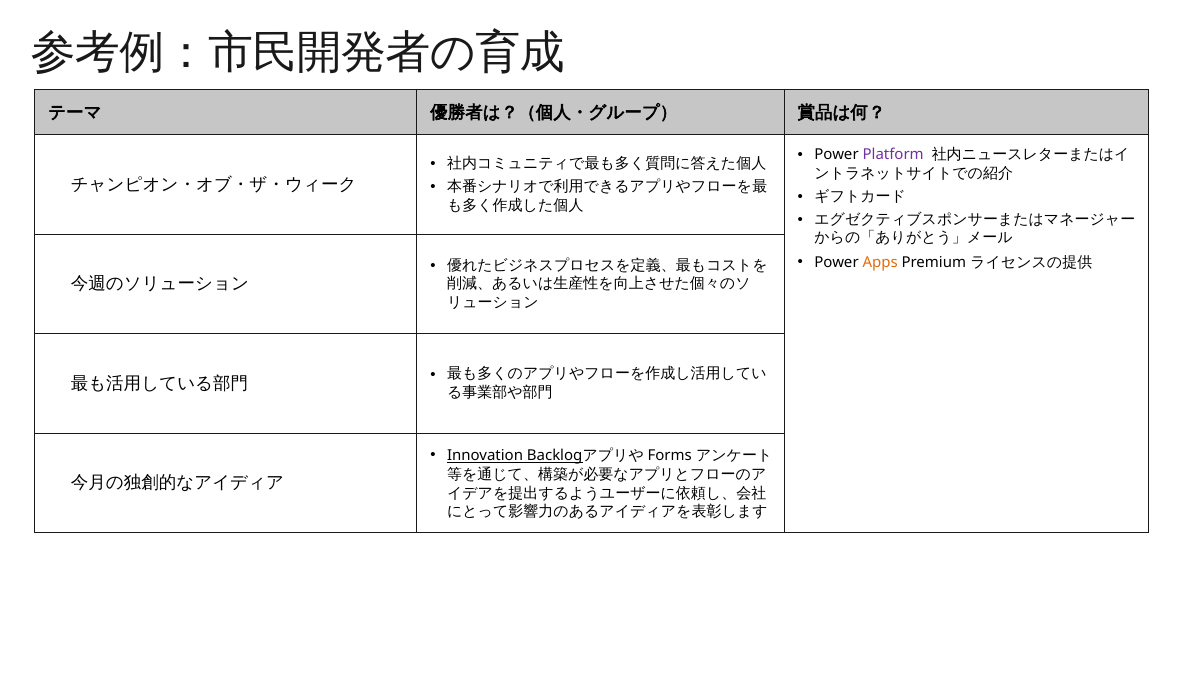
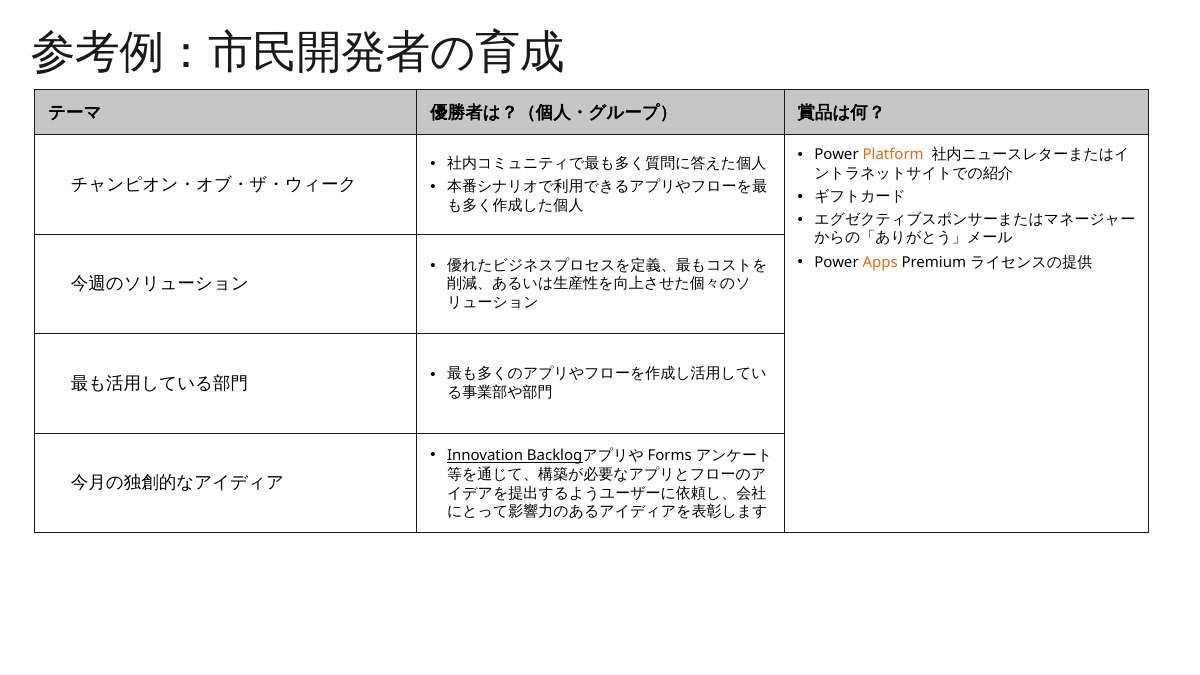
Platform colour: purple -> orange (893, 155)
